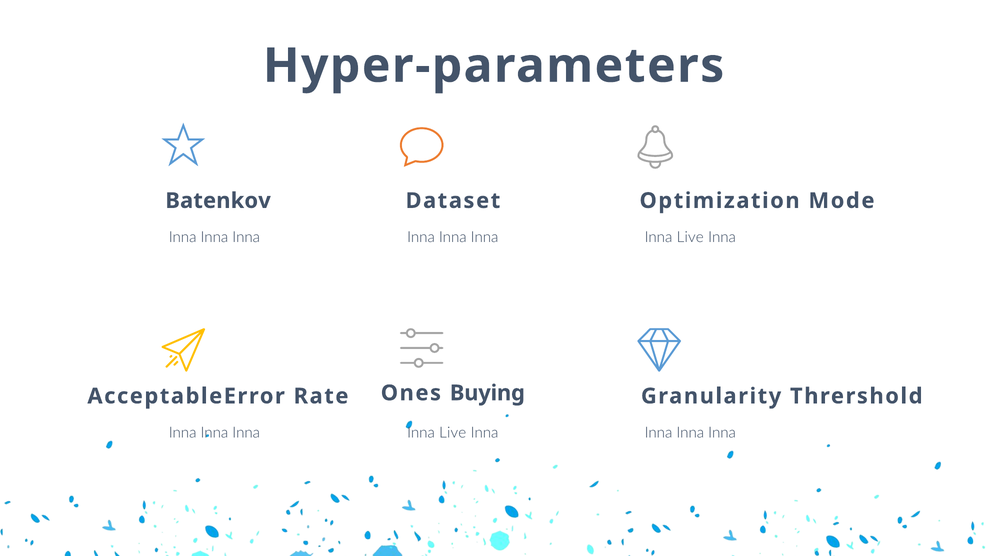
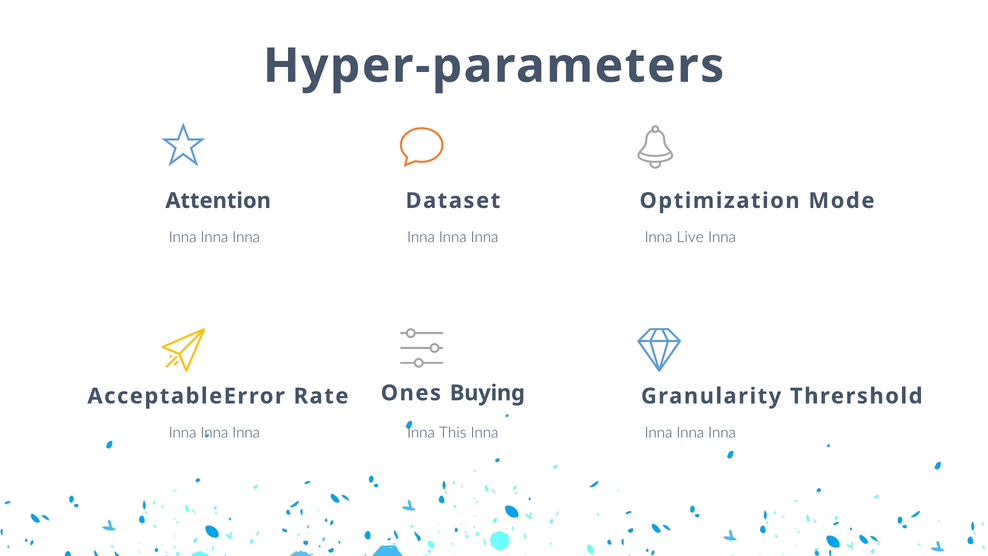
Batenkov: Batenkov -> Attention (218, 201)
Live: Live -> This (453, 433)
